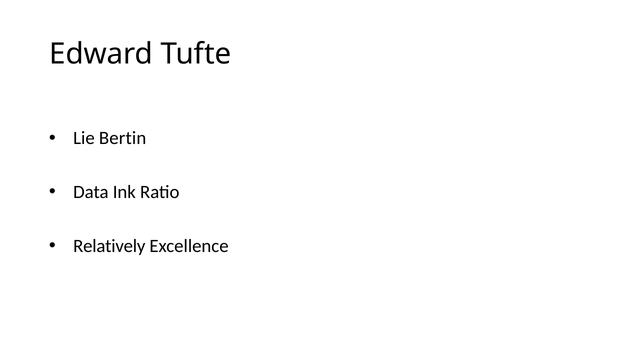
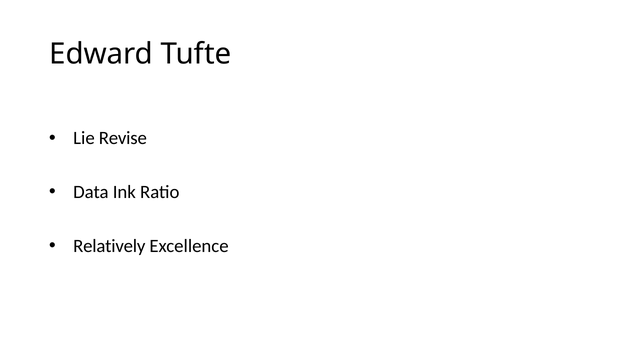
Bertin: Bertin -> Revise (123, 138)
